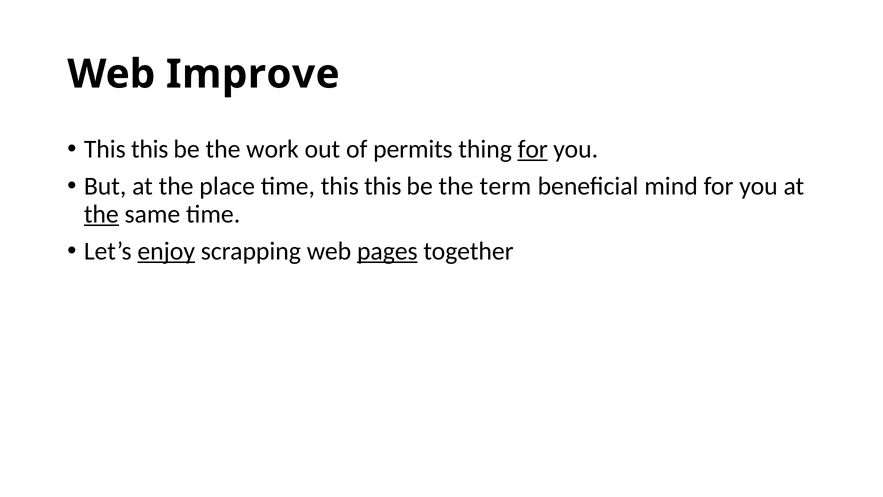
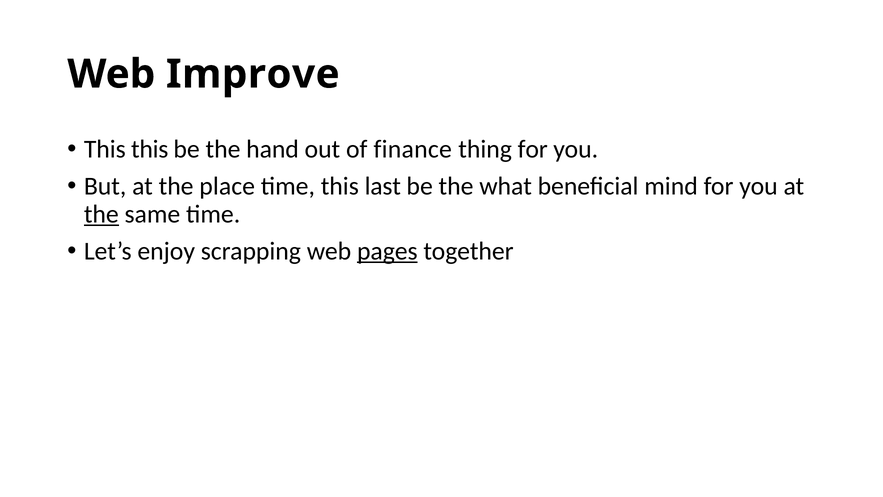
work: work -> hand (273, 149)
permits: permits -> finance (413, 149)
for underline: present -> none (533, 149)
time this this: this -> last (383, 186)
term: term -> what (506, 186)
enjoy underline: present -> none (166, 251)
